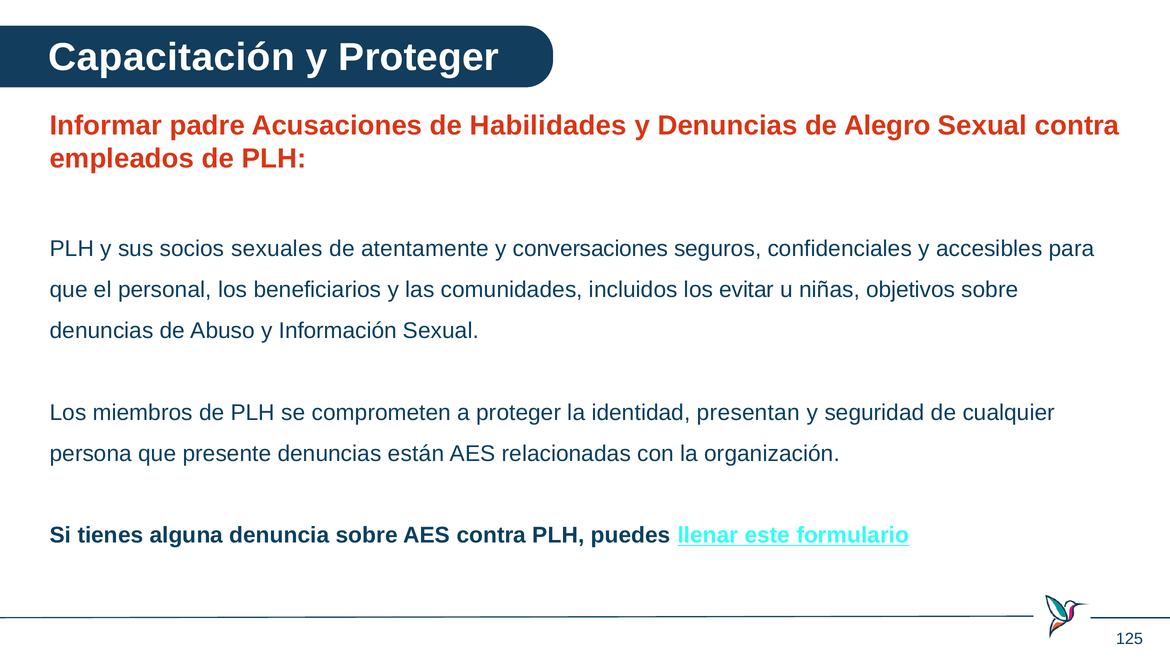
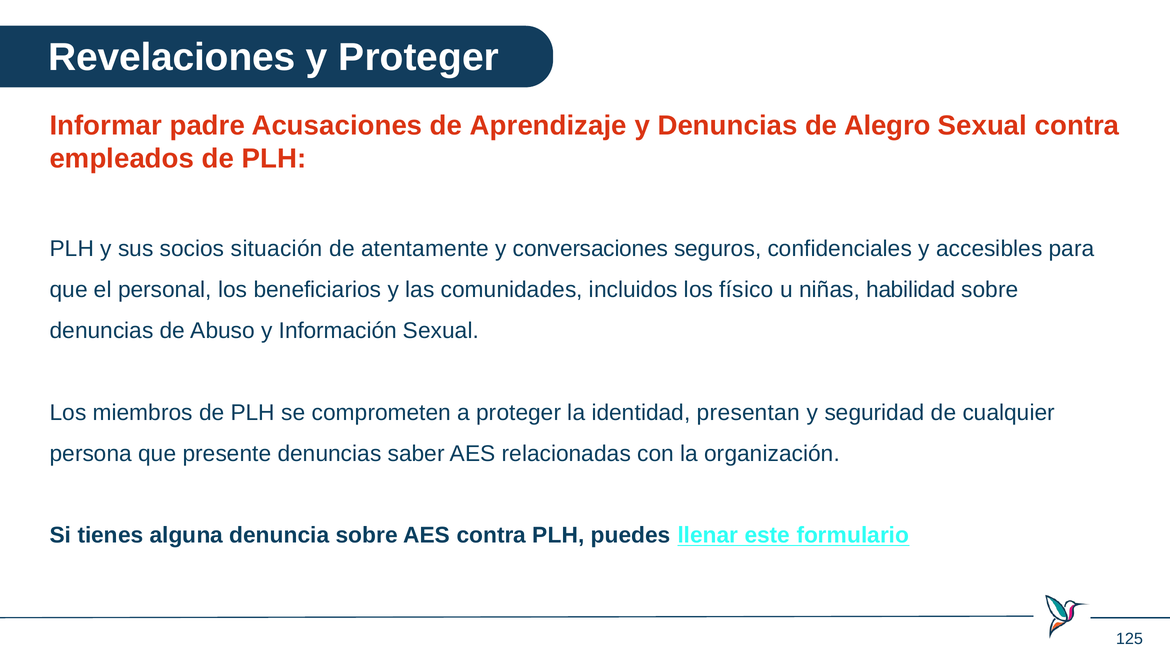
Capacitación: Capacitación -> Revelaciones (172, 57)
Habilidades: Habilidades -> Aprendizaje (548, 125)
sexuales: sexuales -> situación (277, 249)
evitar: evitar -> físico (747, 290)
objetivos: objetivos -> habilidad (911, 290)
están: están -> saber (416, 454)
